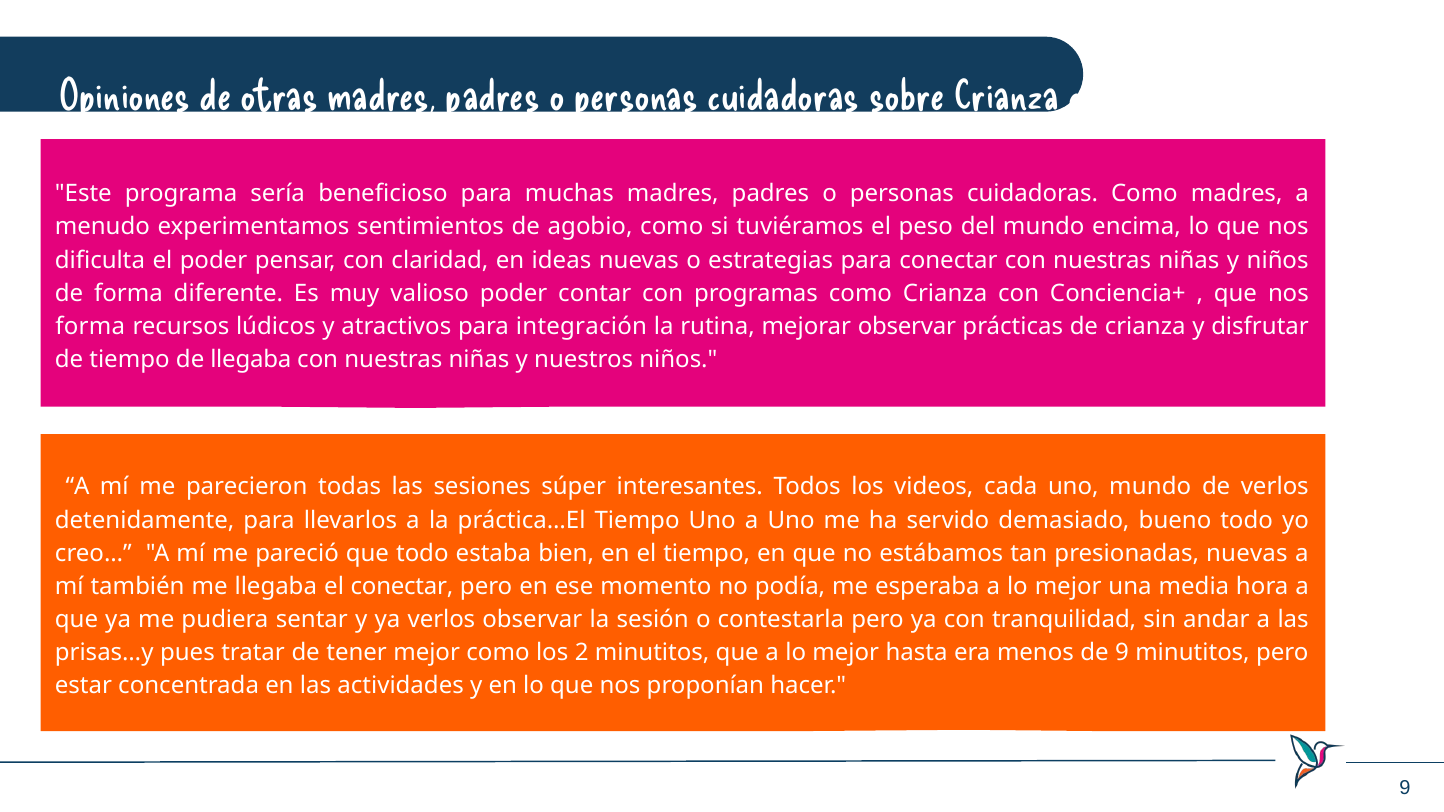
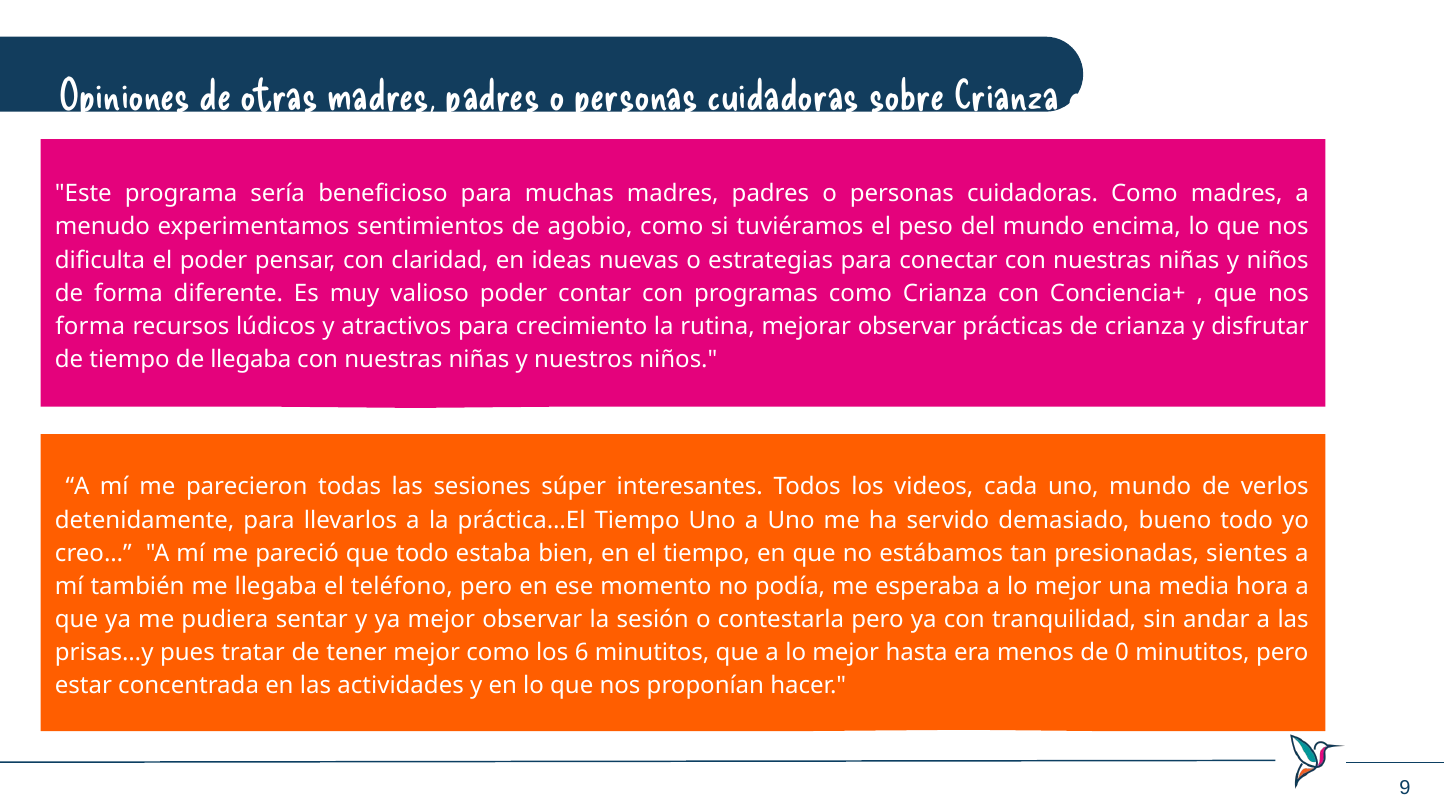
integración: integración -> crecimiento (582, 327)
presionadas nuevas: nuevas -> sientes (1247, 553)
el conectar: conectar -> teléfono (402, 587)
ya verlos: verlos -> mejor (441, 620)
2: 2 -> 6 (582, 653)
de 9: 9 -> 0 (1122, 653)
